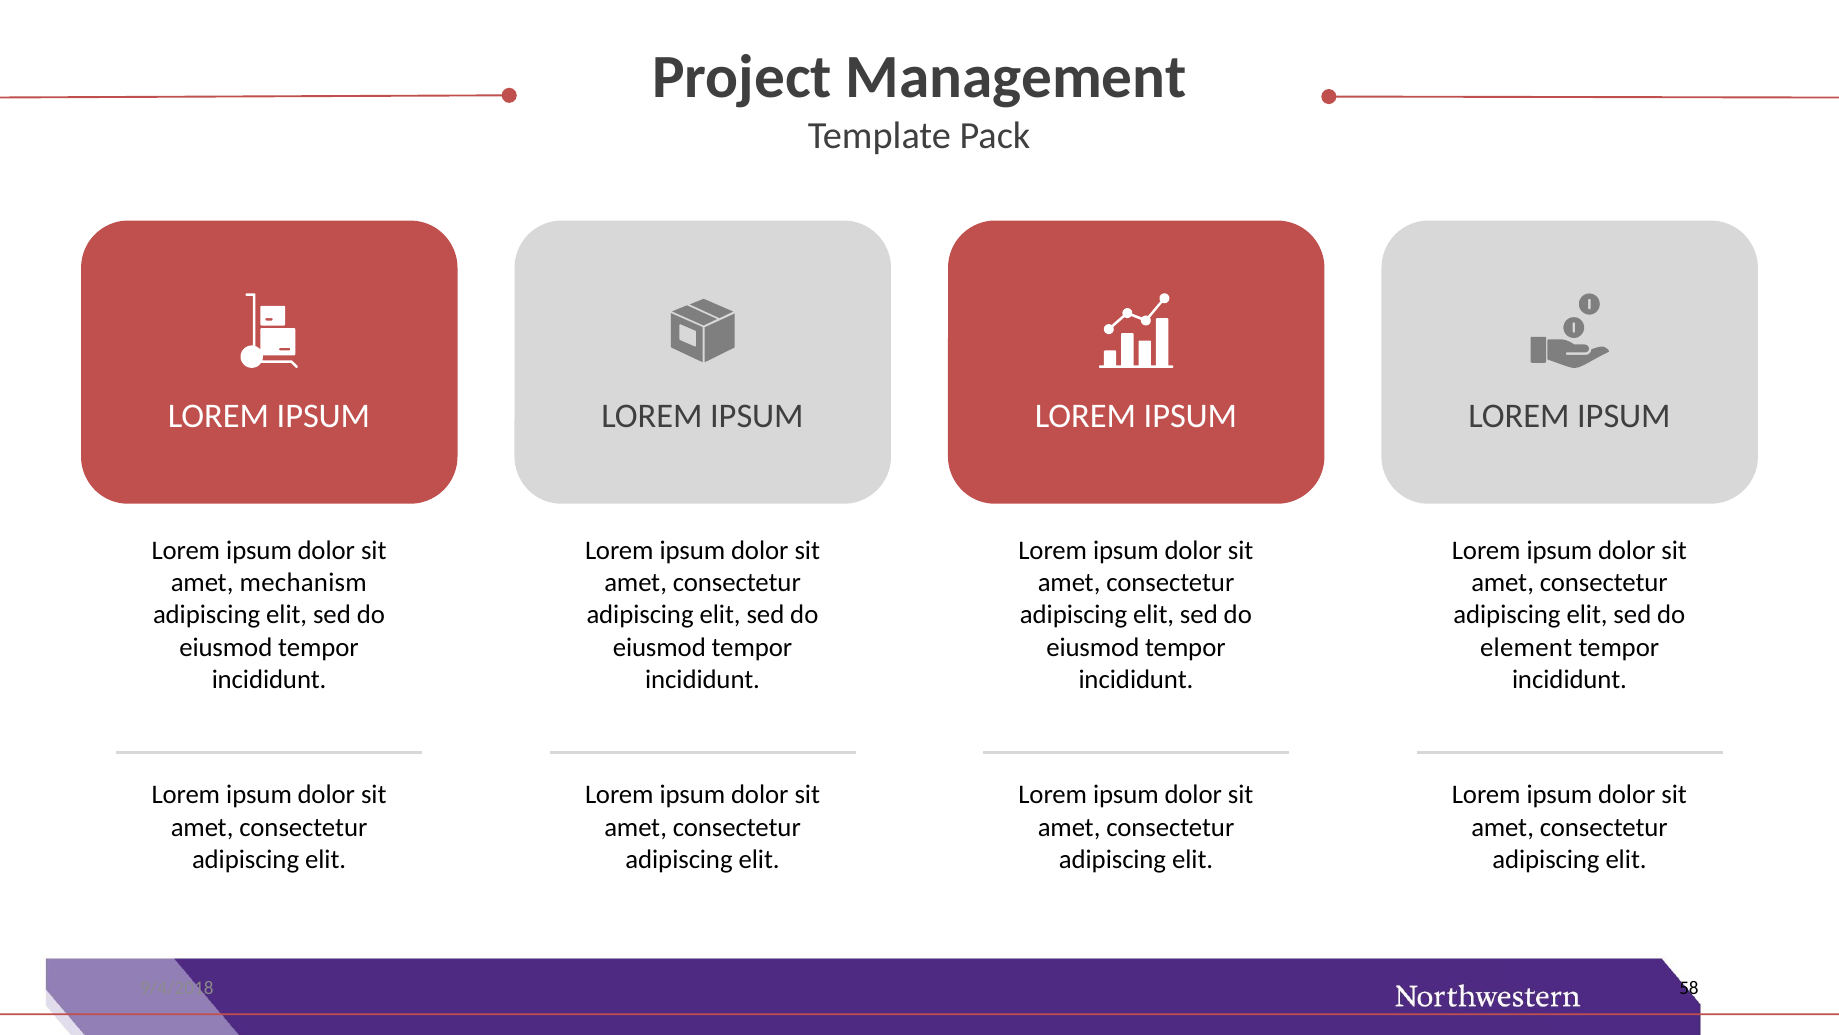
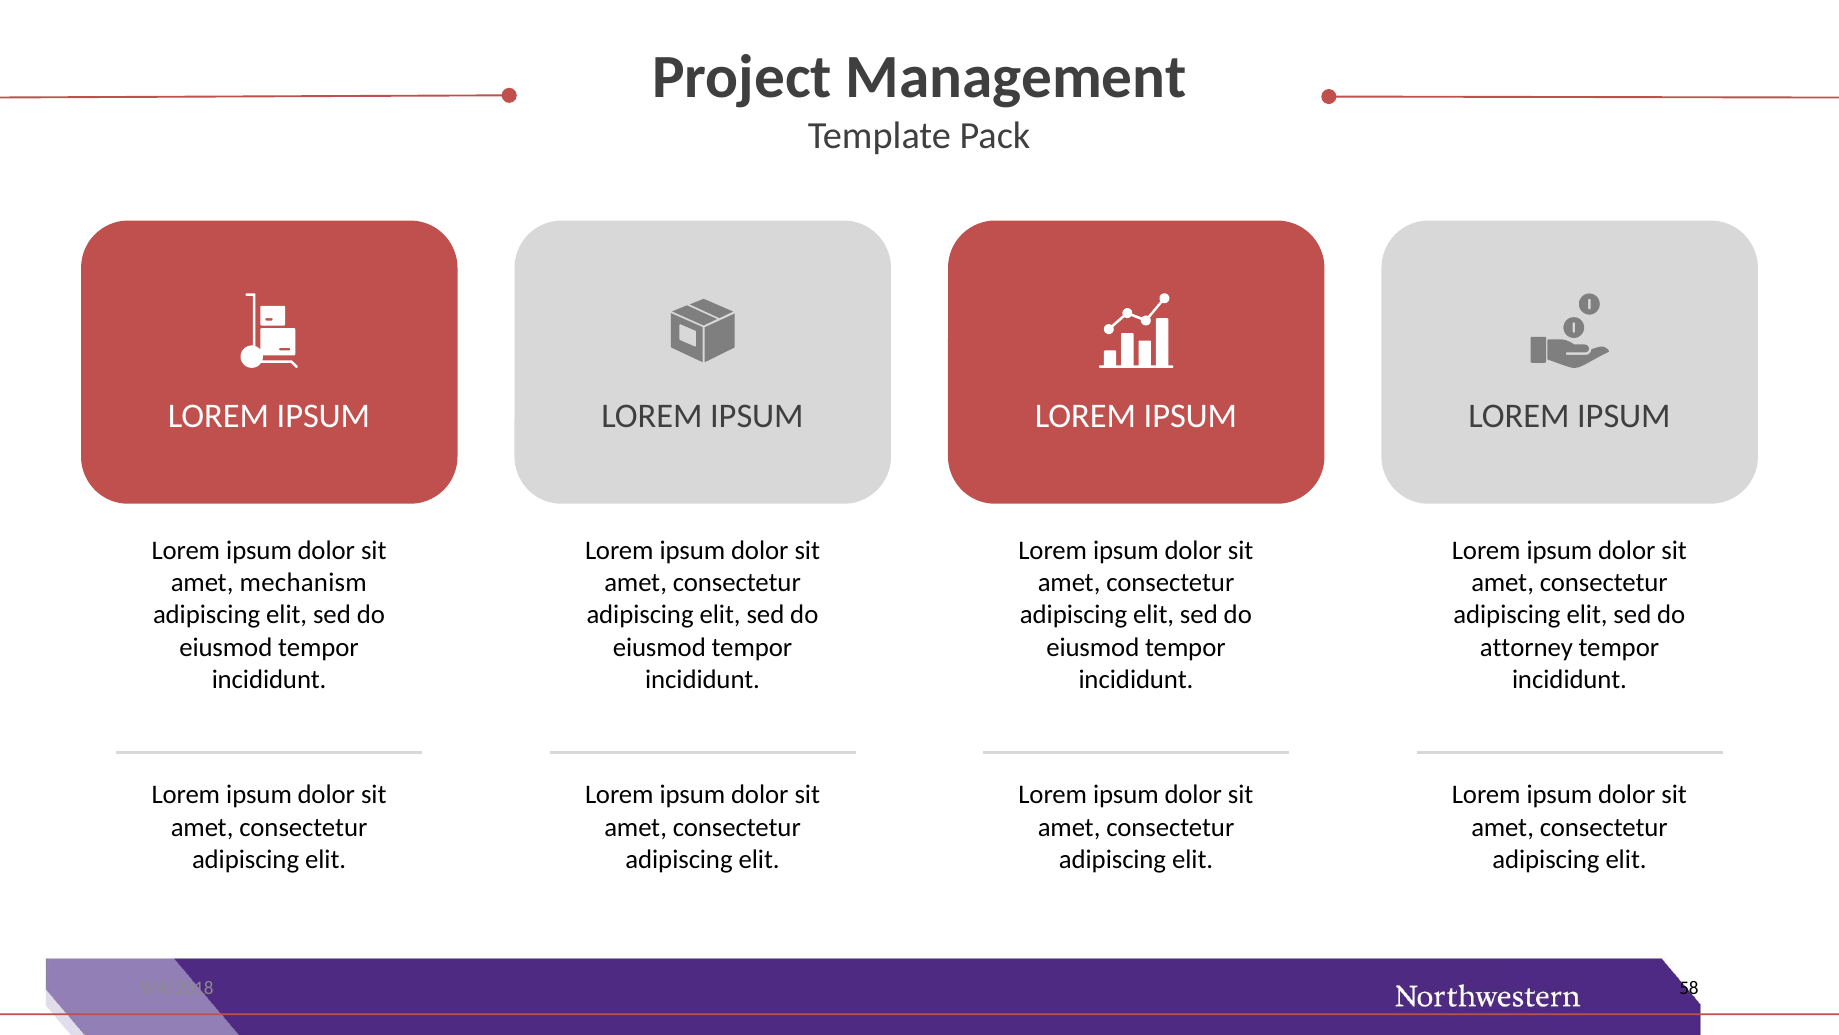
element: element -> attorney (1526, 647)
